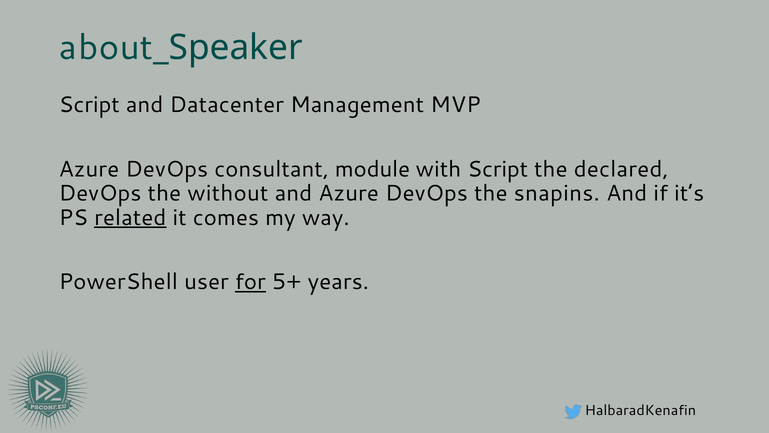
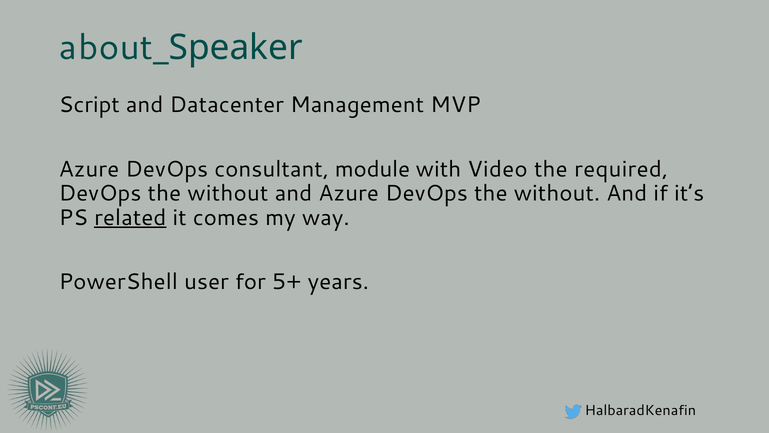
with Script: Script -> Video (498, 169)
declared: declared -> required (621, 169)
Azure DevOps the snapins: snapins -> without (557, 193)
for underline: present -> none (250, 282)
